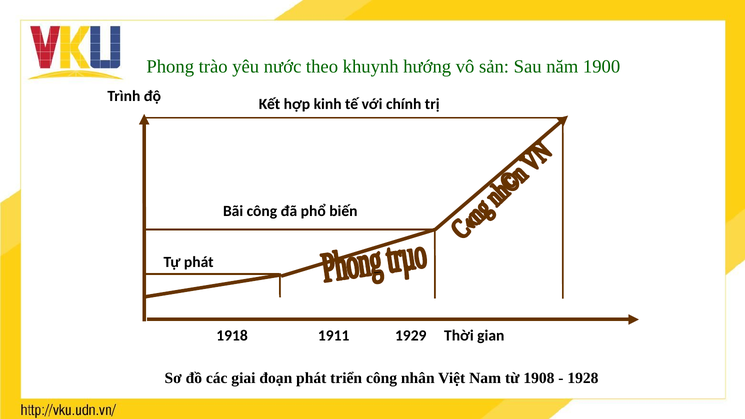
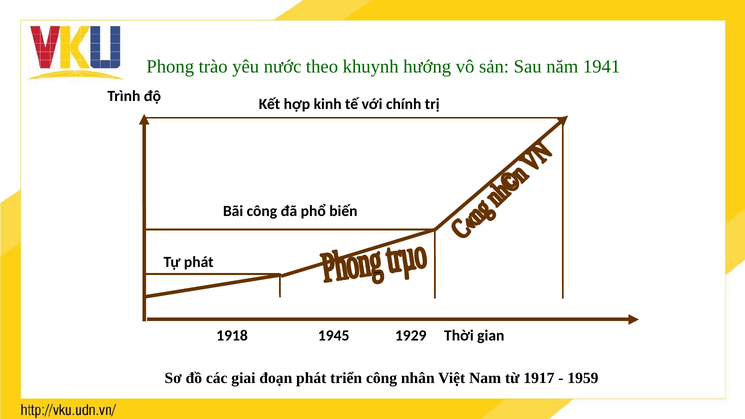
1900: 1900 -> 1941 (602, 66)
1911: 1911 -> 1945 (334, 336)
1908: 1908 -> 1917 (539, 378)
1928: 1928 -> 1959 (583, 378)
